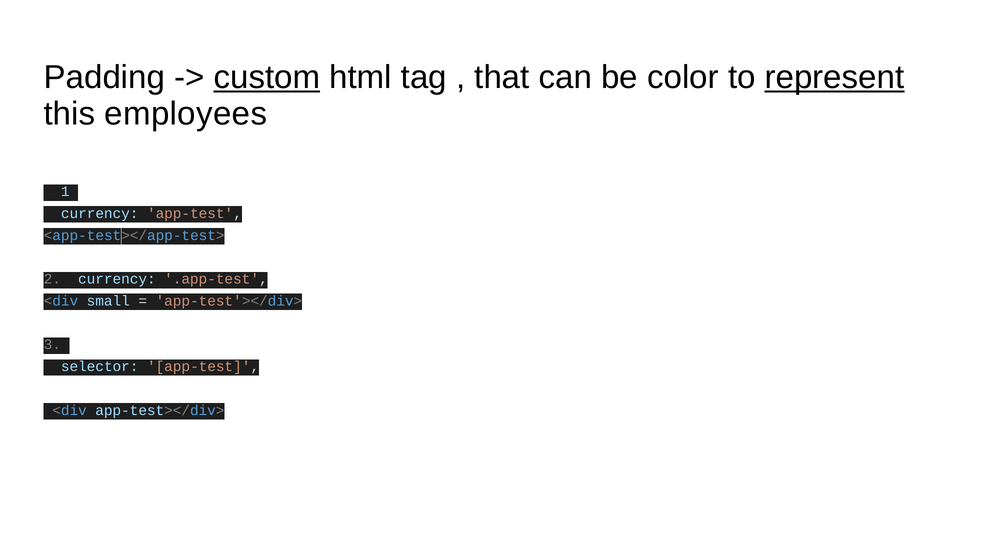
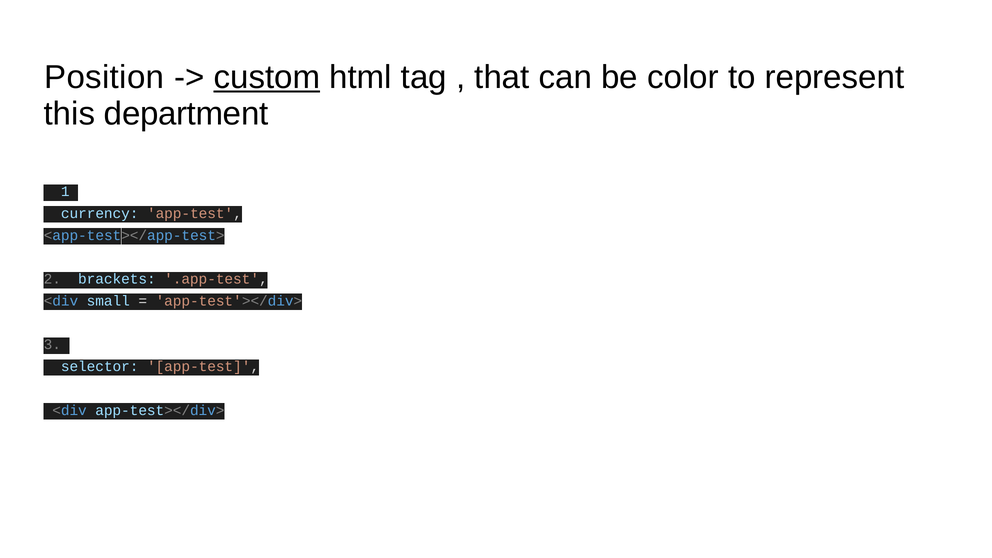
Padding: Padding -> Position (104, 77)
represent underline: present -> none (835, 77)
employees: employees -> department (186, 114)
2 currency: currency -> brackets (117, 279)
